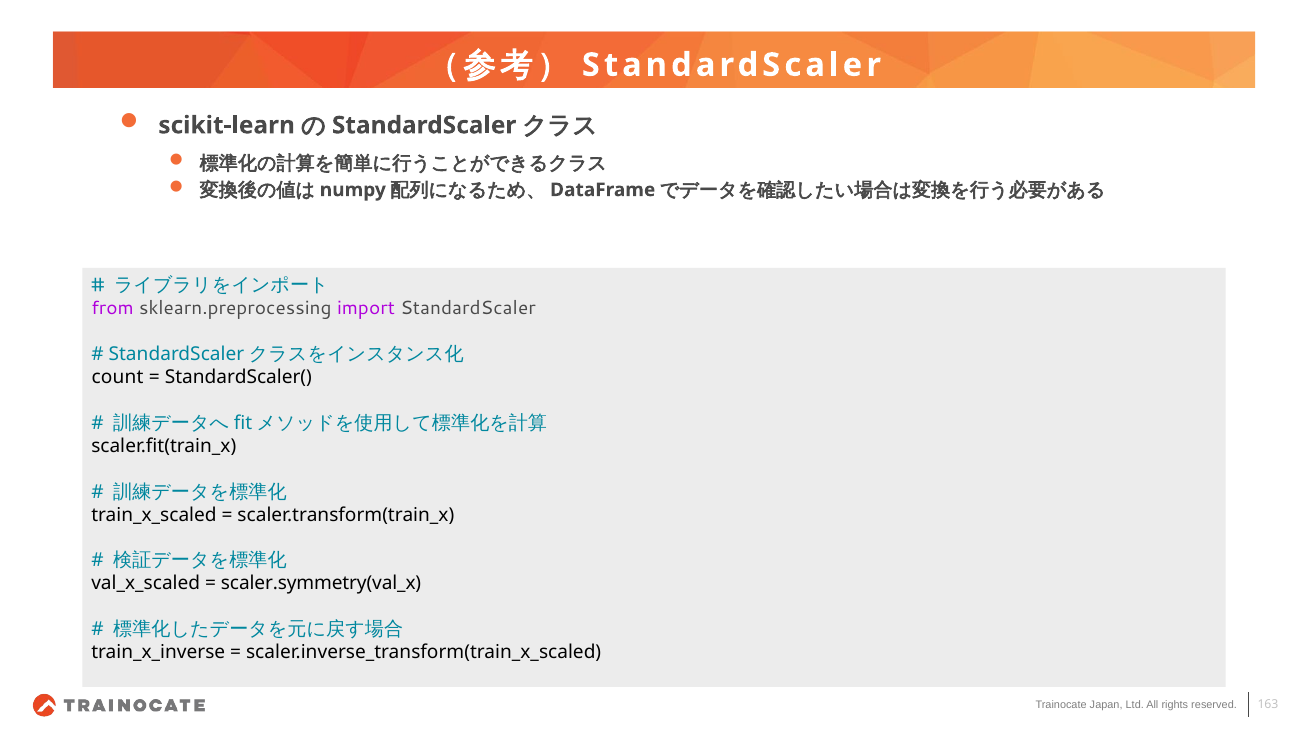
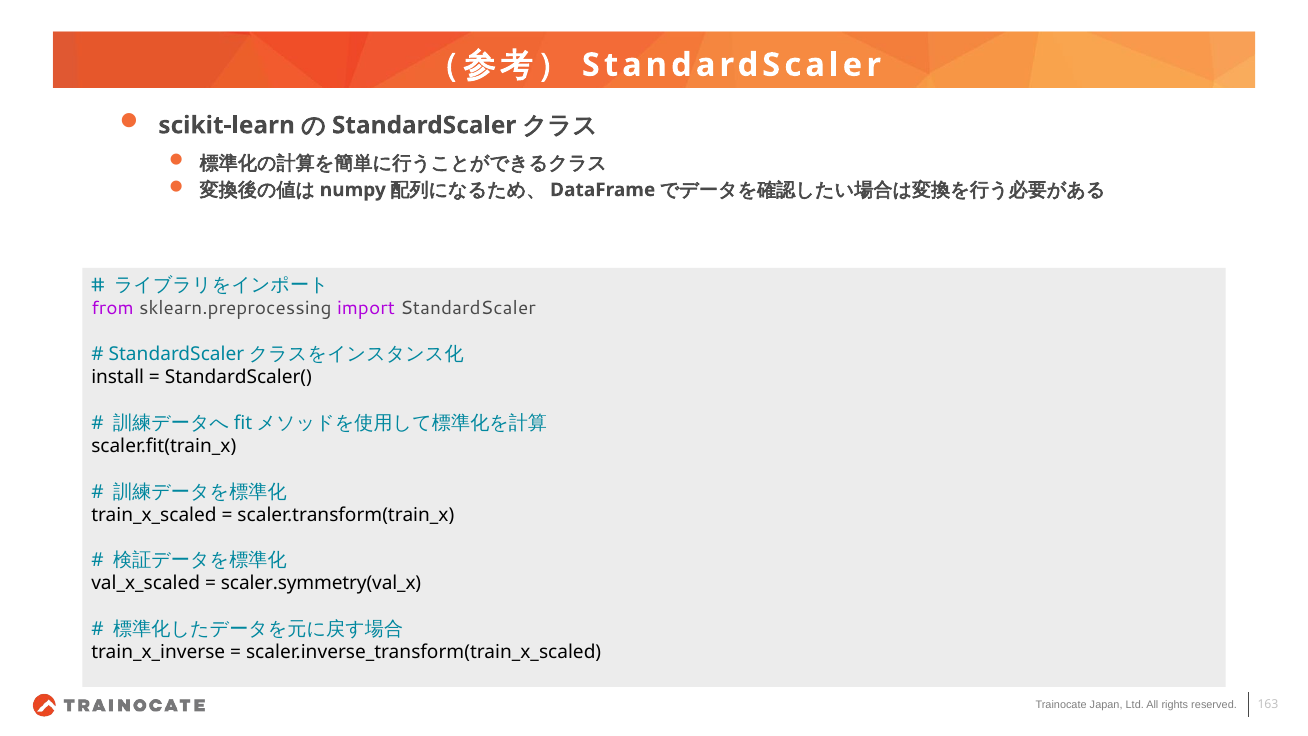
count: count -> install (118, 377)
